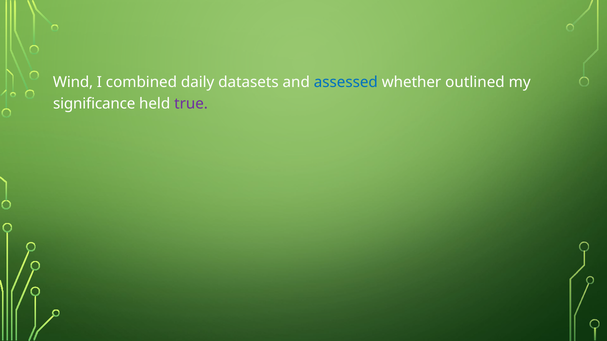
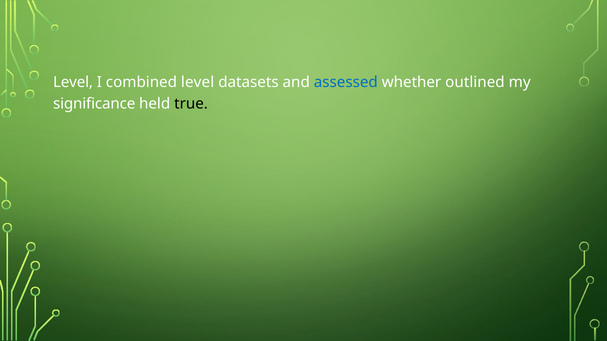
Wind: Wind -> Level (73, 82)
combined daily: daily -> level (198, 82)
true colour: purple -> black (191, 104)
